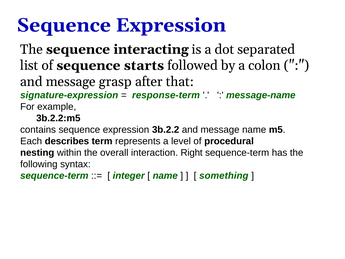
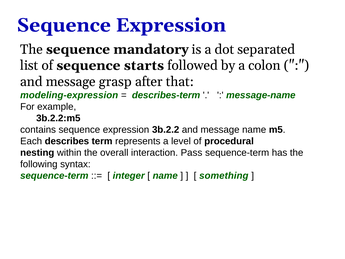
interacting: interacting -> mandatory (151, 49)
signature-expression: signature-expression -> modeling-expression (69, 95)
response-term: response-term -> describes-term (166, 95)
Right: Right -> Pass (192, 153)
